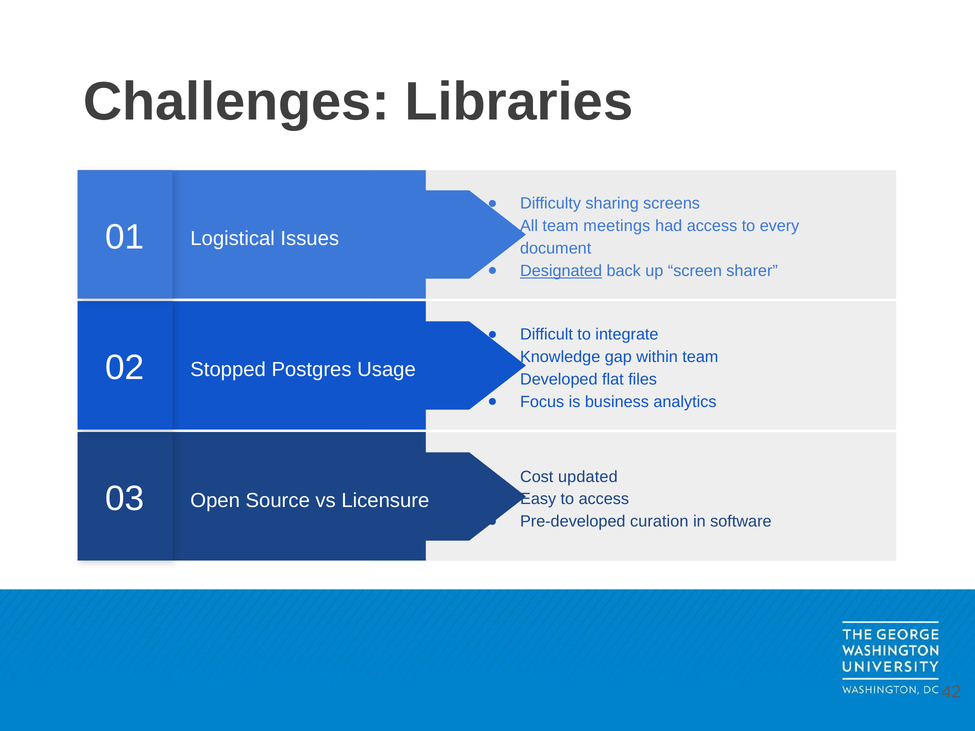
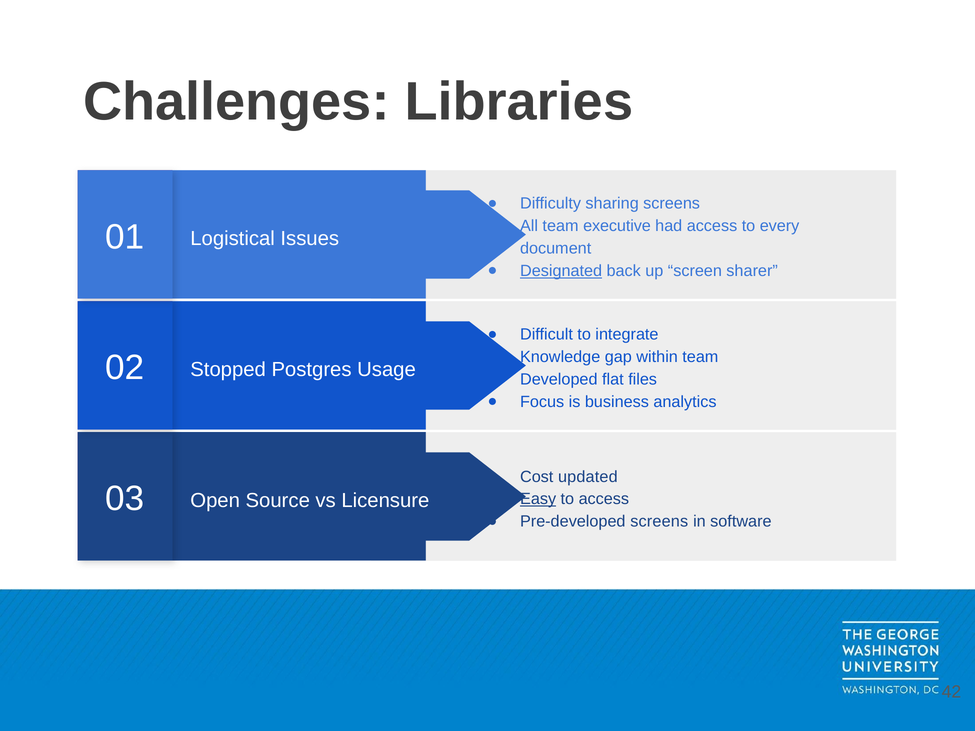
meetings: meetings -> executive (617, 226)
Easy underline: none -> present (538, 499)
Pre-developed curation: curation -> screens (659, 522)
